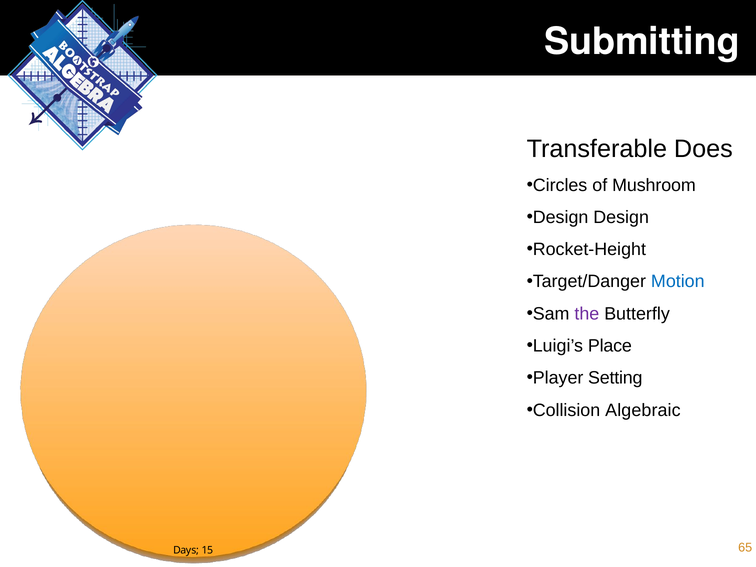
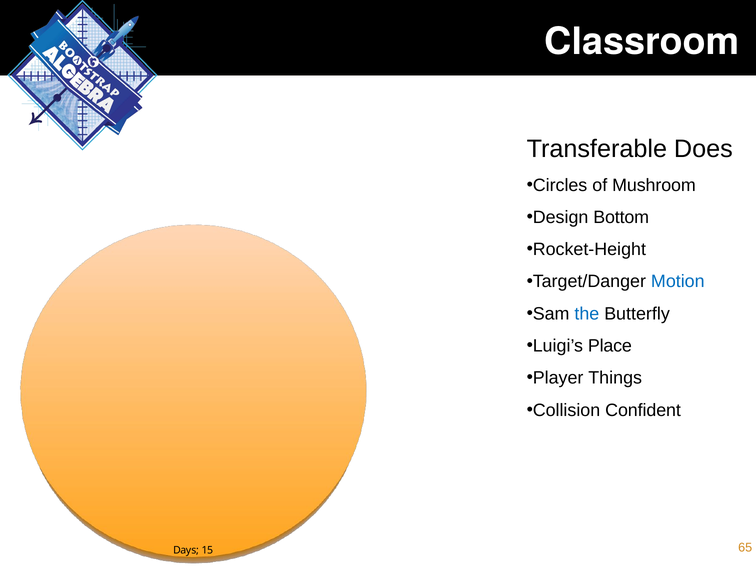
Submitting: Submitting -> Classroom (642, 42)
Design Design: Design -> Bottom (621, 217)
the colour: purple -> blue (587, 314)
Setting: Setting -> Things (615, 378)
Algebraic: Algebraic -> Confident (643, 410)
